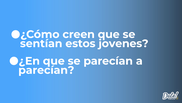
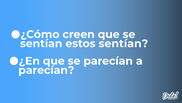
estos jovenes: jovenes -> sentían (123, 43)
